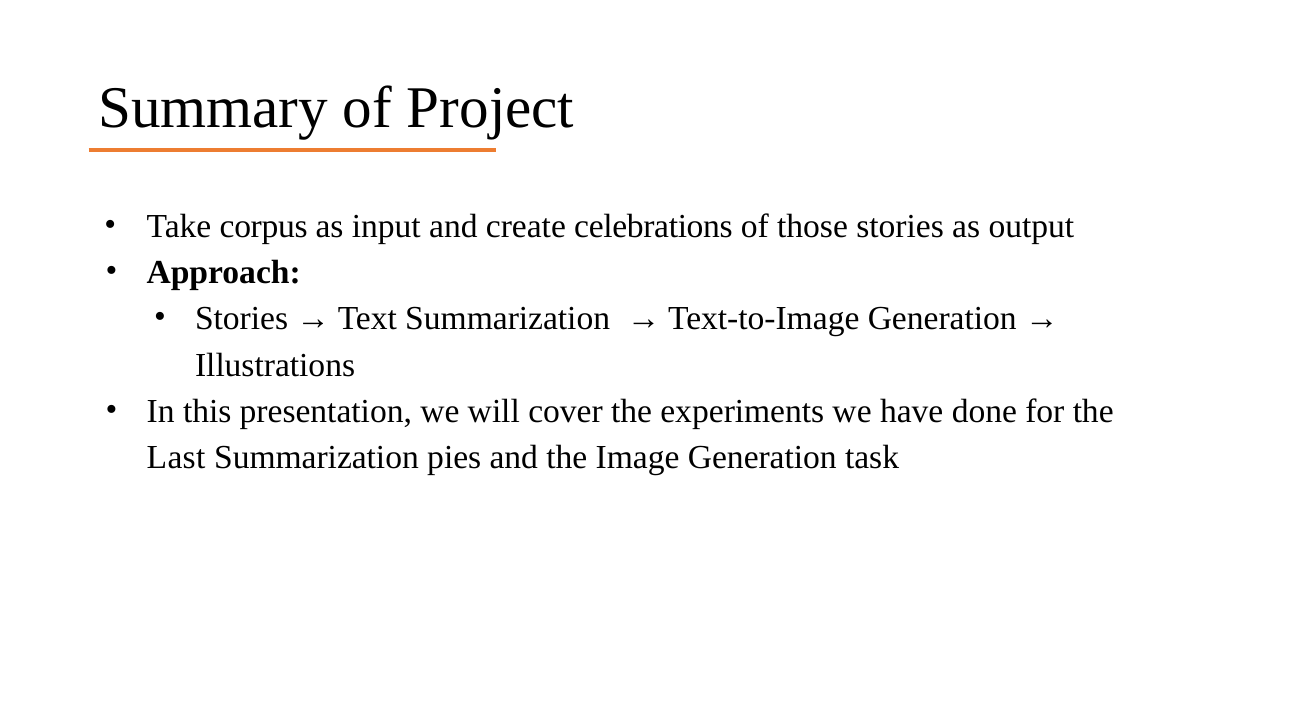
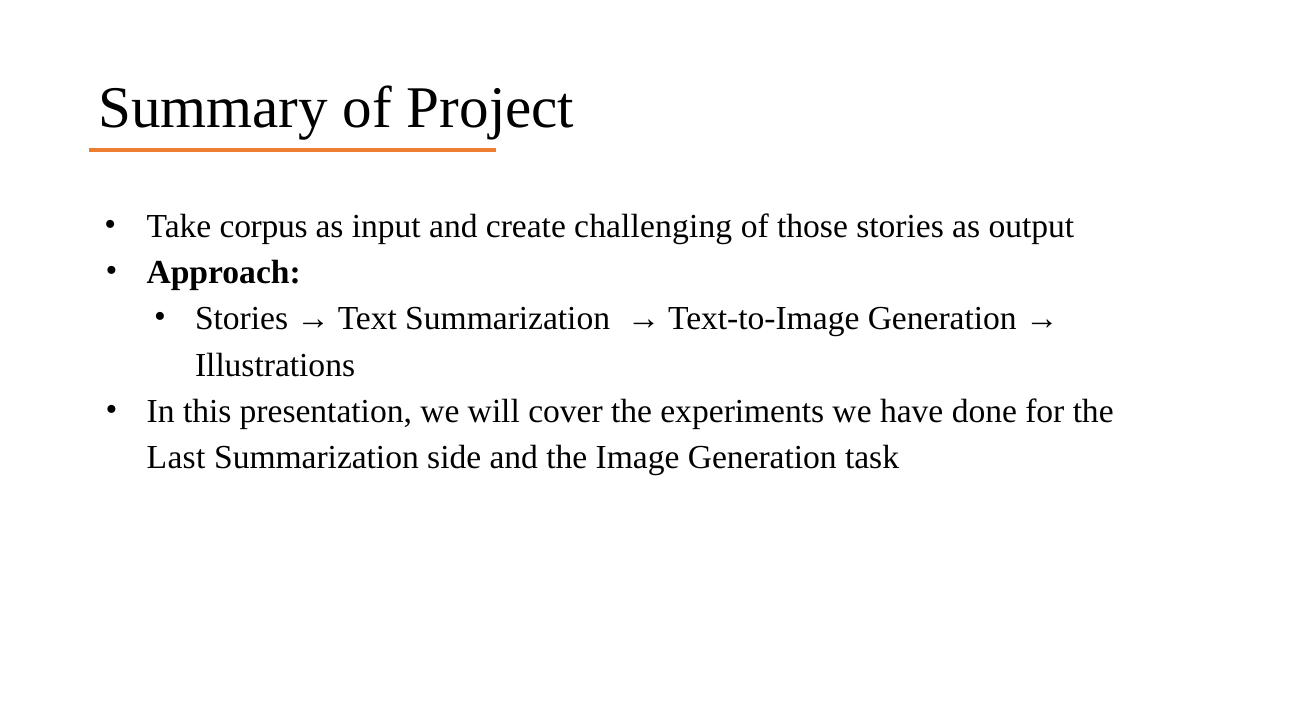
celebrations: celebrations -> challenging (653, 226)
pies: pies -> side (454, 458)
